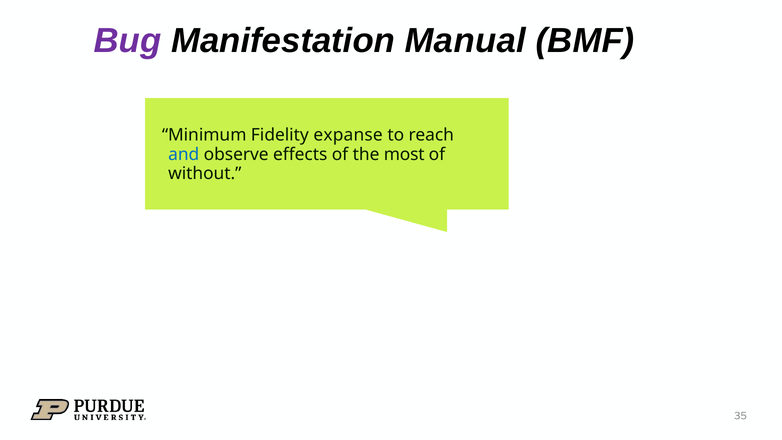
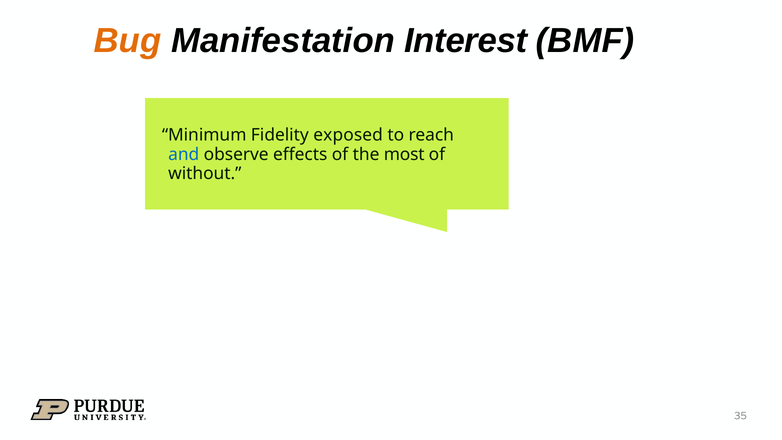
Bug colour: purple -> orange (128, 41)
Manual: Manual -> Interest (466, 41)
expanse: expanse -> exposed (348, 135)
